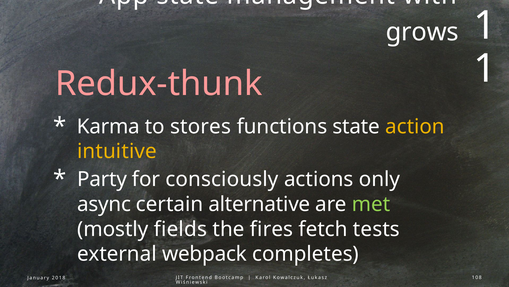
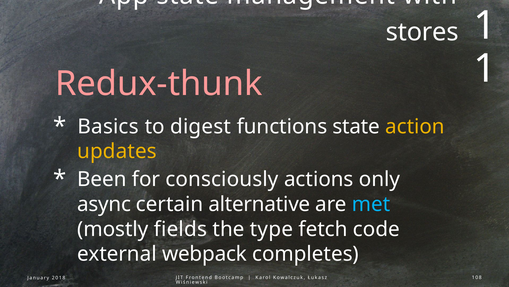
grows: grows -> stores (422, 32)
Karma: Karma -> Basics (108, 126)
stores: stores -> digest (201, 126)
intuitive: intuitive -> updates (117, 151)
Party: Party -> Been (102, 179)
met colour: light green -> light blue (371, 204)
fires: fires -> type (271, 229)
tests: tests -> code (376, 229)
